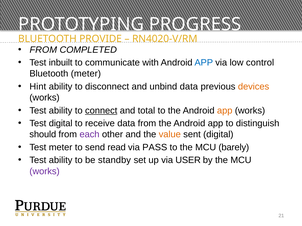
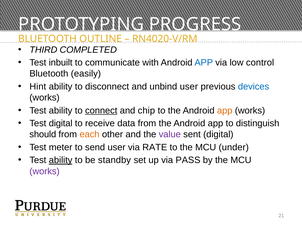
PROVIDE: PROVIDE -> OUTLINE (101, 39)
FROM: FROM -> THIRD (43, 50)
Bluetooth meter: meter -> easily (86, 74)
unbind data: data -> user (189, 87)
devices colour: orange -> blue (254, 87)
total: total -> chip (146, 111)
each colour: purple -> orange (90, 135)
value colour: orange -> purple (170, 135)
send read: read -> user (117, 148)
PASS: PASS -> RATE (155, 148)
barely: barely -> under (234, 148)
ability underline: none -> present (61, 161)
USER: USER -> PASS (188, 161)
